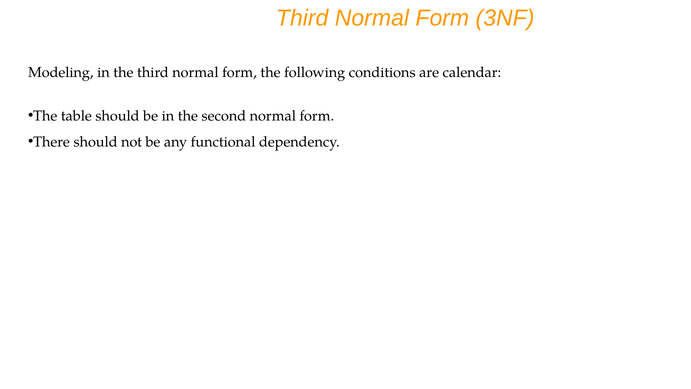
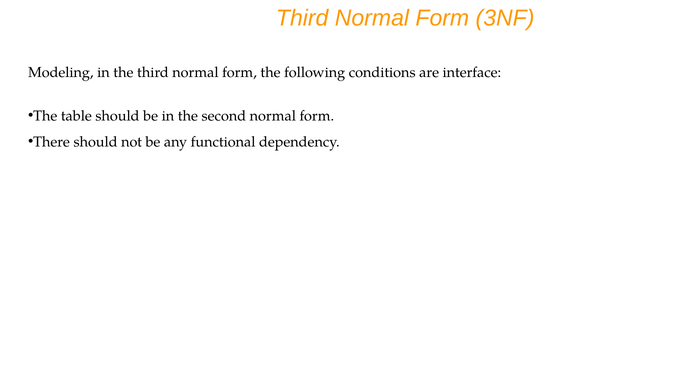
calendar: calendar -> interface (472, 73)
